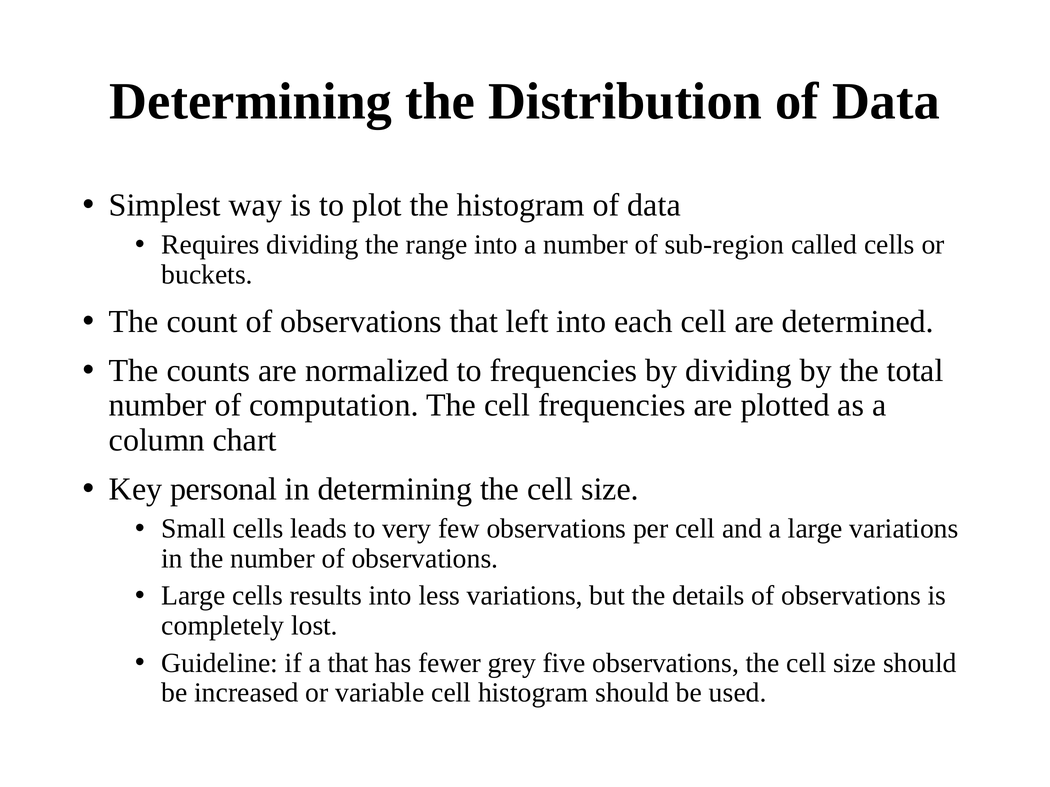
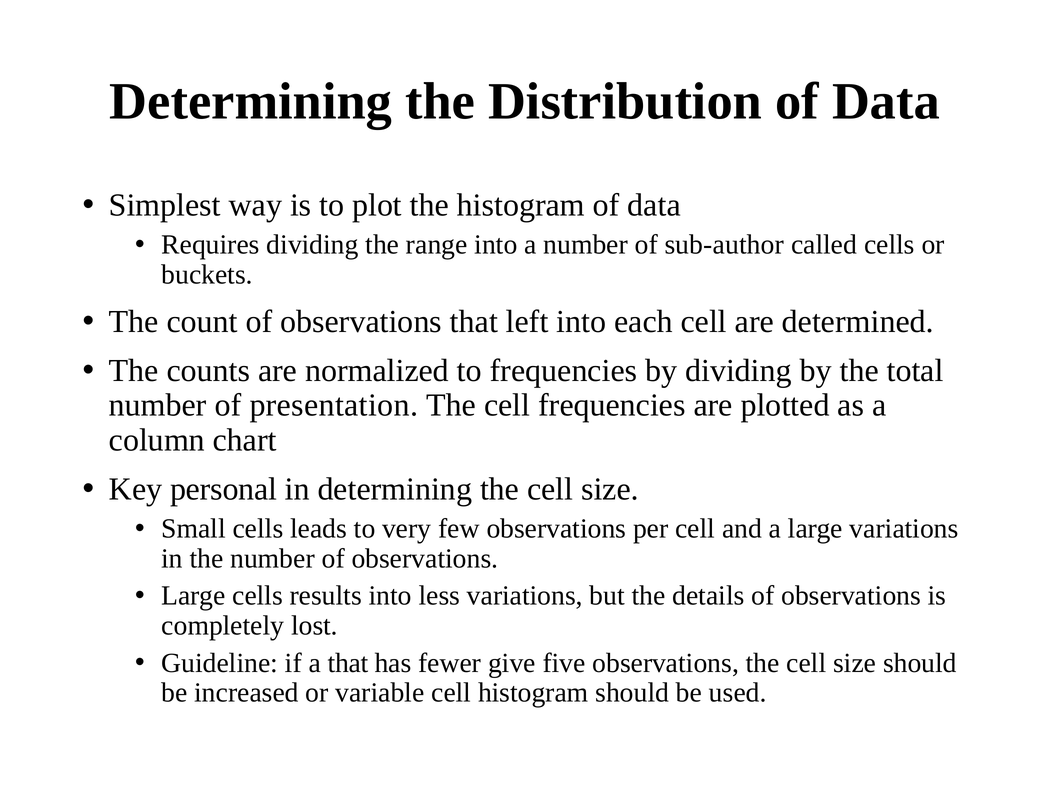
sub-region: sub-region -> sub-author (724, 245)
computation: computation -> presentation (334, 406)
grey: grey -> give (512, 663)
